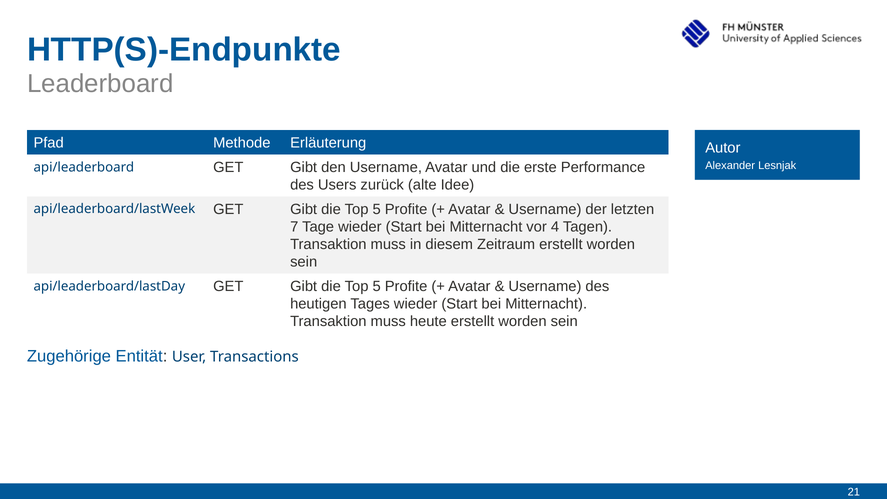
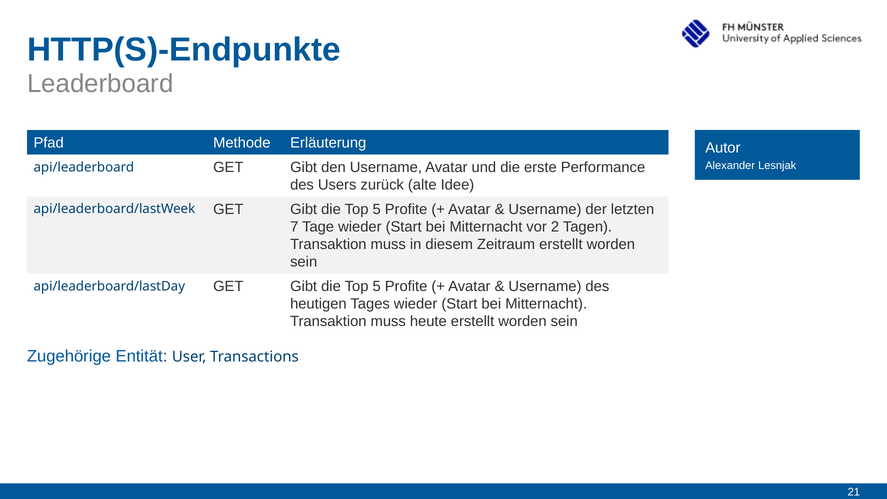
4: 4 -> 2 (555, 227)
